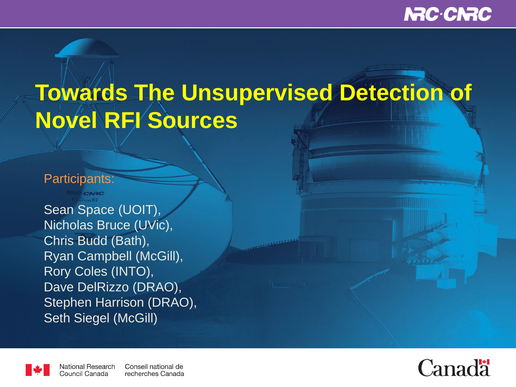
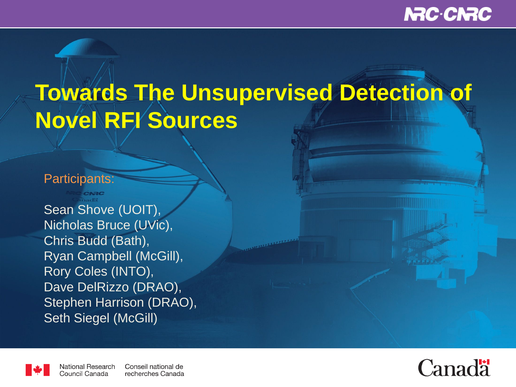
Space: Space -> Shove (96, 210)
